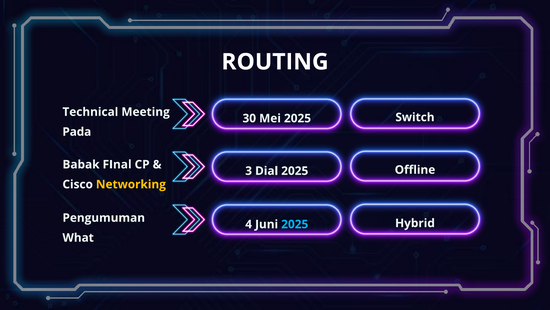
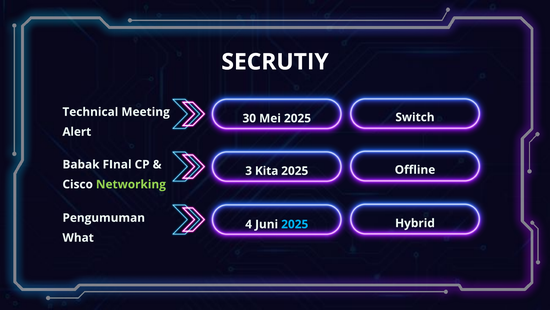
ROUTING: ROUTING -> SECRUTIY (275, 62)
Pada: Pada -> Alert (77, 132)
Dial: Dial -> Kita (267, 171)
Networking colour: yellow -> light green (131, 184)
